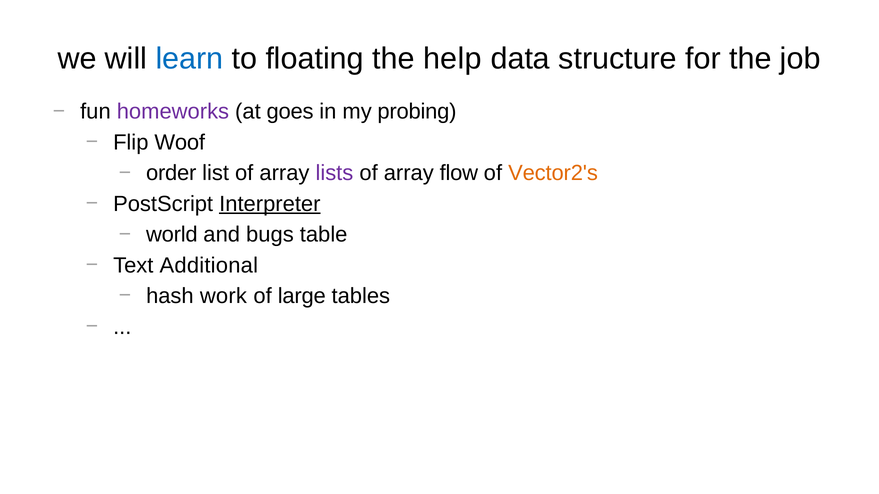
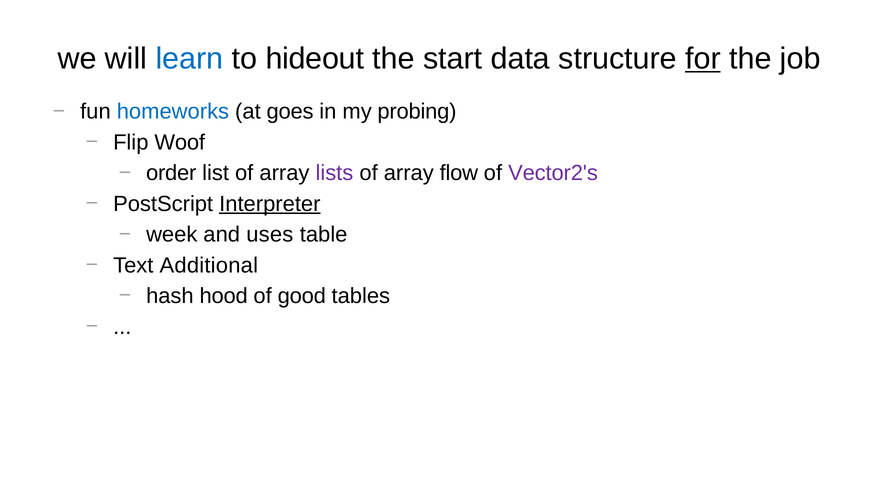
floating: floating -> hideout (315, 59)
help: help -> start (453, 59)
for underline: none -> present (703, 59)
homeworks colour: purple -> blue (173, 112)
Vector2's colour: orange -> purple (553, 173)
world: world -> week (172, 235)
bugs: bugs -> uses (270, 235)
work: work -> hood (224, 296)
large: large -> good (302, 296)
